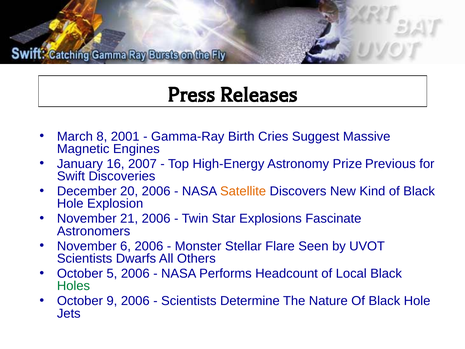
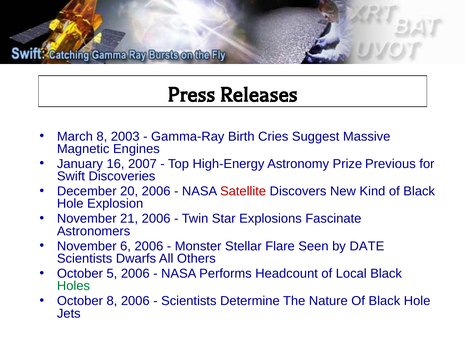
2001: 2001 -> 2003 (125, 136)
Satellite colour: orange -> red (243, 191)
UVOT: UVOT -> DATE (367, 246)
October 9: 9 -> 8 (112, 301)
